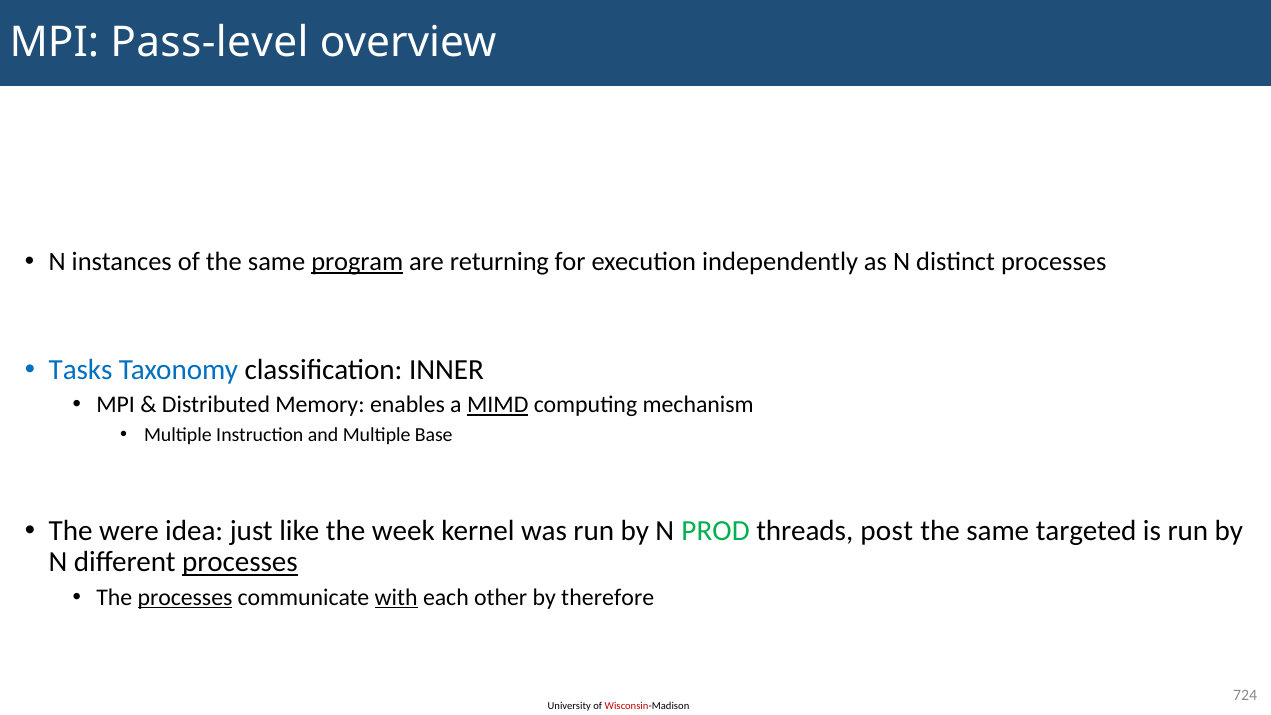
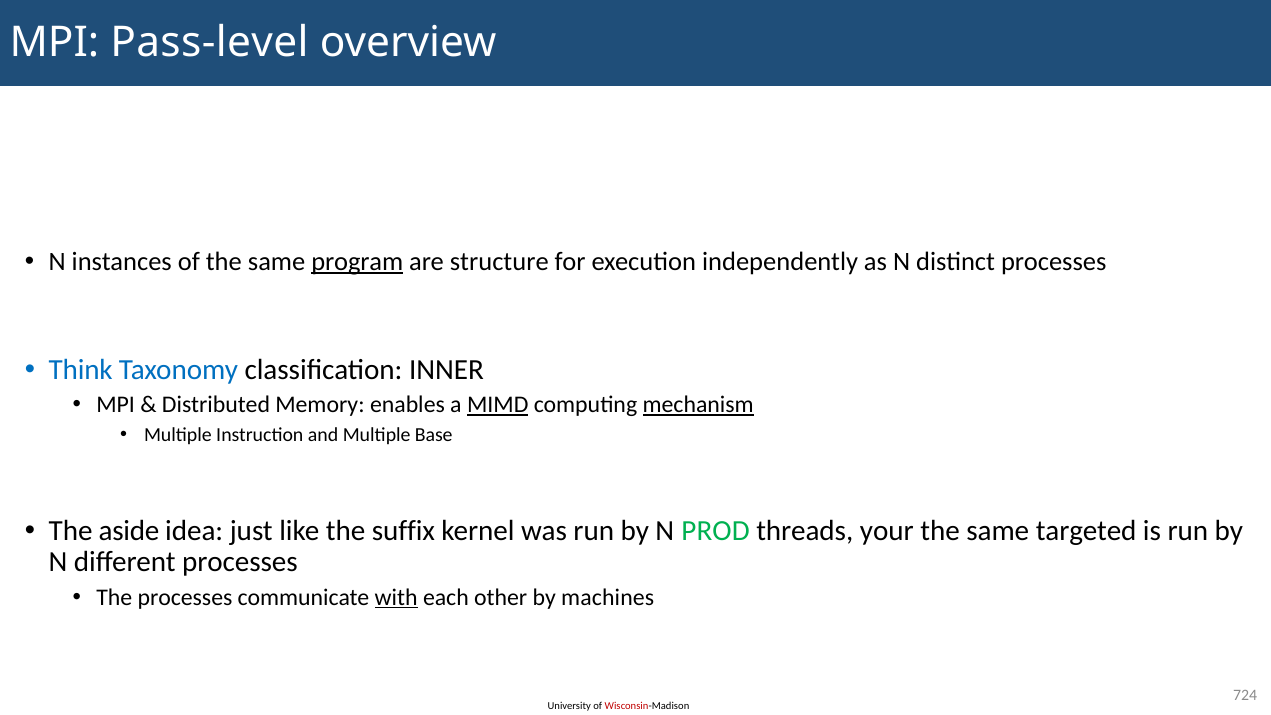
returning: returning -> structure (499, 262)
Tasks: Tasks -> Think (81, 370)
mechanism underline: none -> present (698, 405)
were: were -> aside (129, 531)
week: week -> suffix (403, 531)
post: post -> your (887, 531)
processes underline: present -> none (240, 562)
processes underline: present -> none (185, 597)
therefore: therefore -> machines (608, 597)
